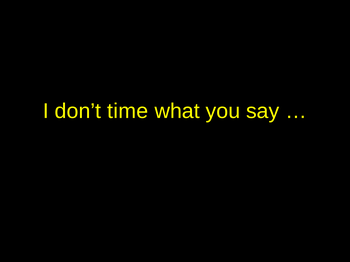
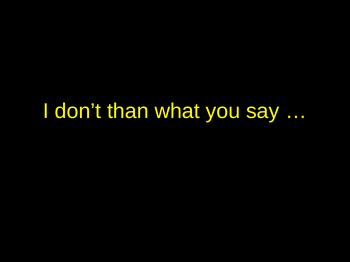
time: time -> than (128, 111)
